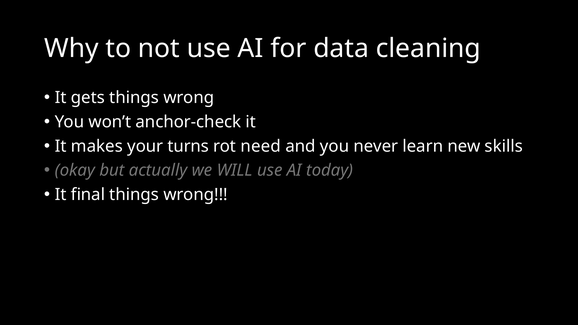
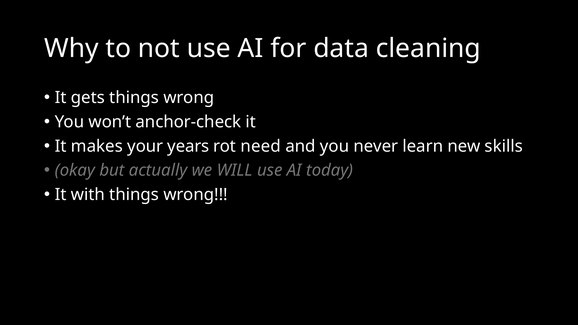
turns: turns -> years (188, 146)
final: final -> with (88, 195)
